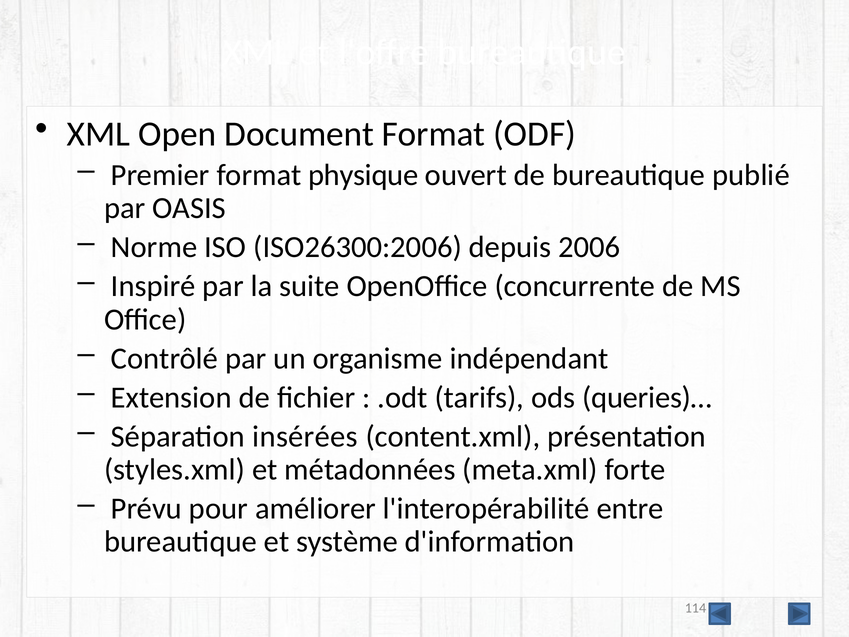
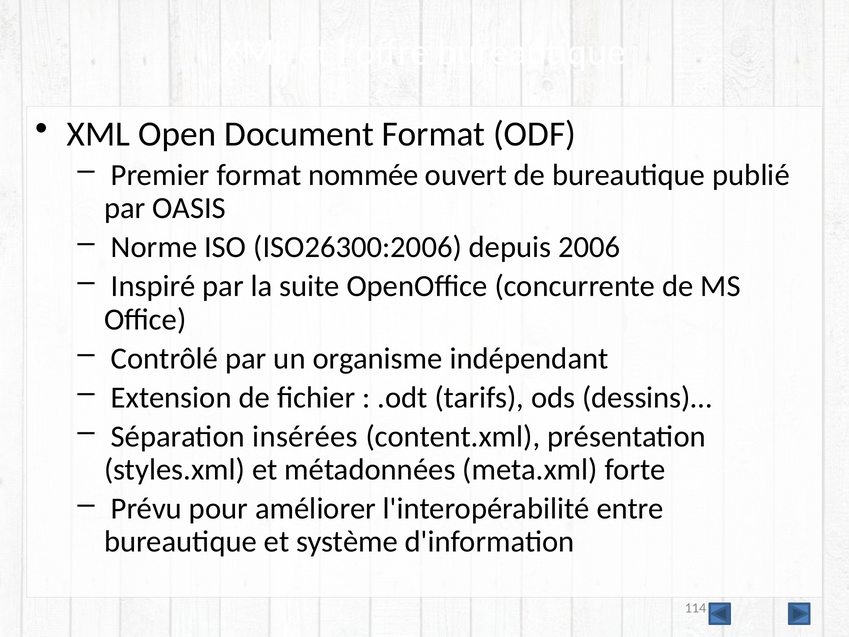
physique: physique -> nommée (363, 175)
queries)…: queries)… -> dessins)… (647, 397)
